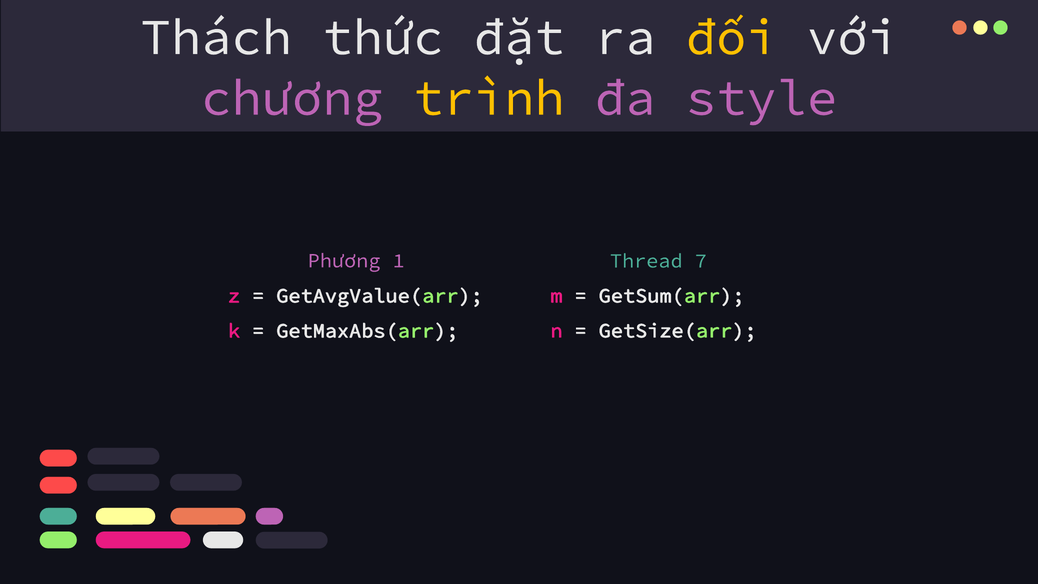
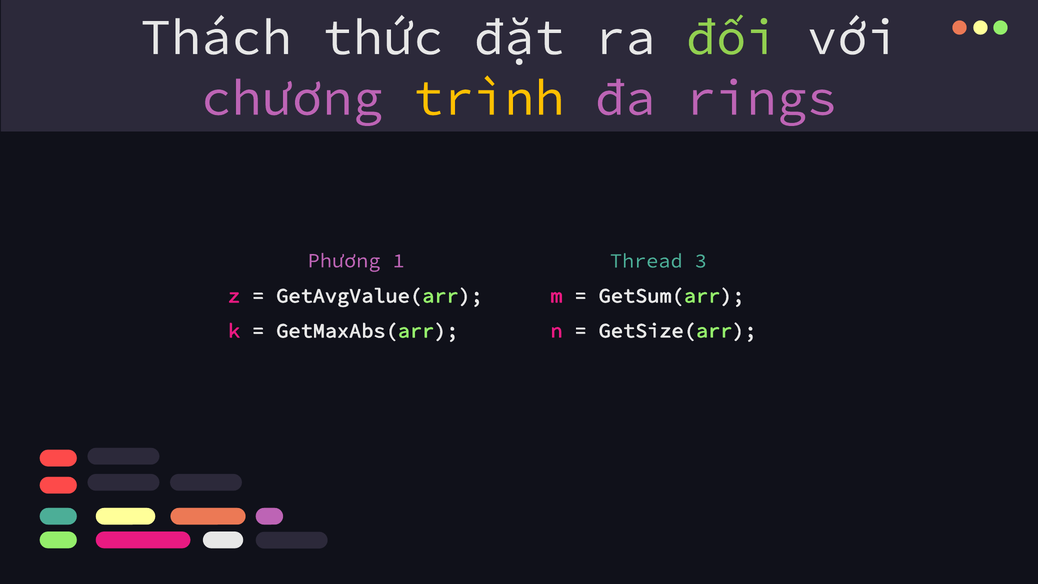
đối colour: yellow -> light green (731, 37)
style: style -> rings (762, 98)
7: 7 -> 3 (701, 261)
